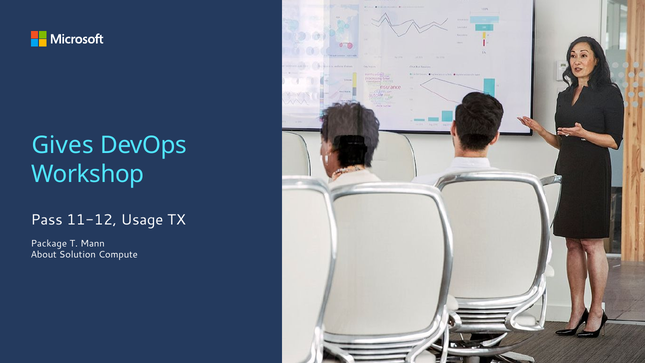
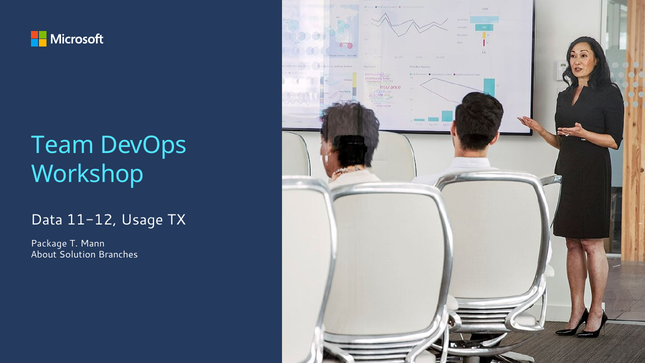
Gives: Gives -> Team (63, 145)
Pass: Pass -> Data (47, 220)
Compute: Compute -> Branches (118, 255)
